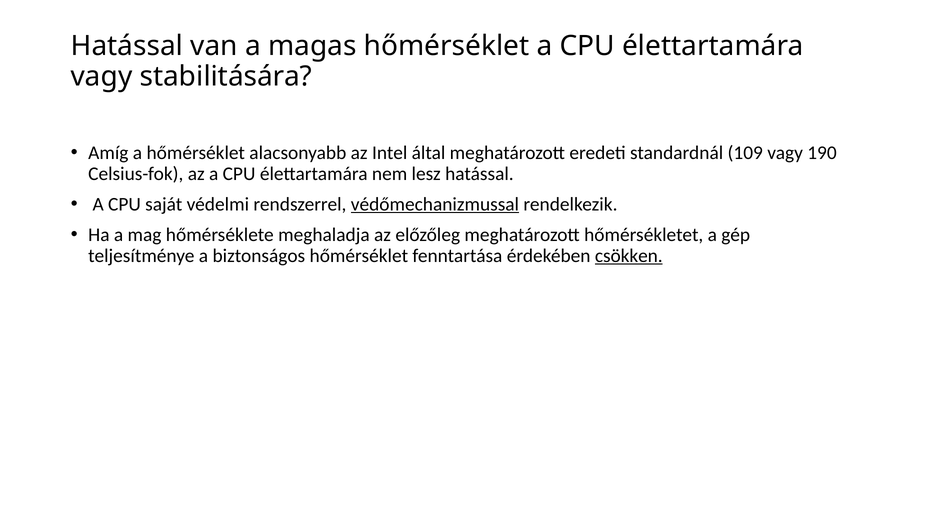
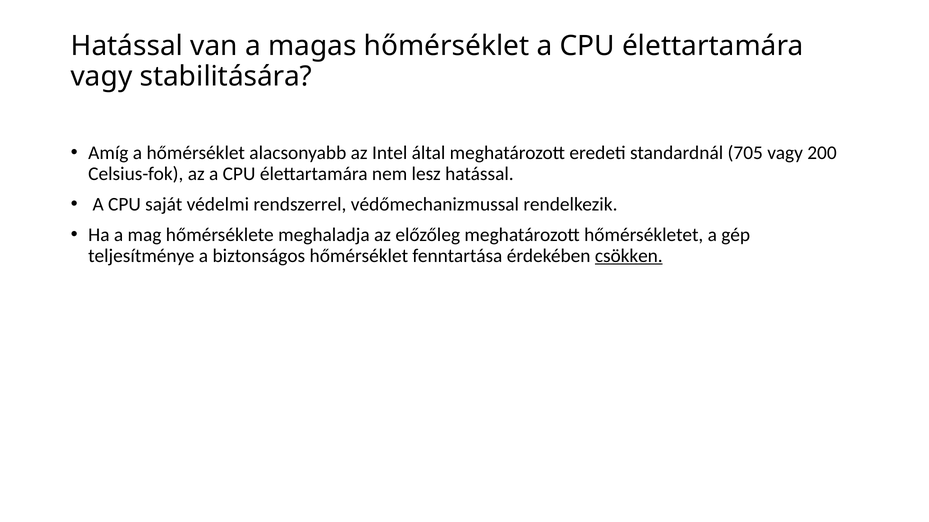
109: 109 -> 705 (745, 153)
190: 190 -> 200 (822, 153)
védőmechanizmussal underline: present -> none (435, 204)
